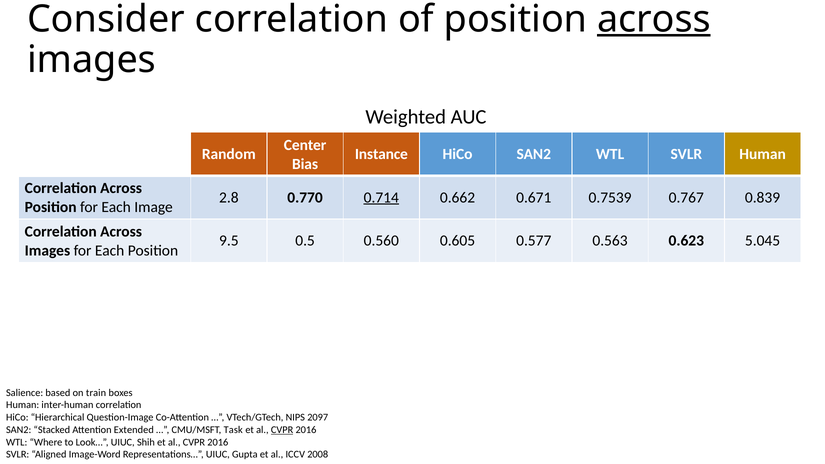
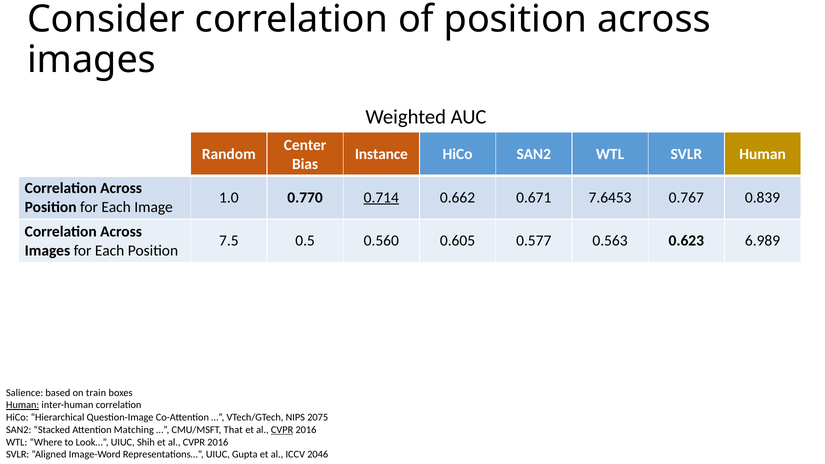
across underline: present -> none (654, 19)
2.8: 2.8 -> 1.0 (229, 198)
0.7539: 0.7539 -> 7.6453 (610, 198)
9.5: 9.5 -> 7.5 (229, 241)
5.045: 5.045 -> 6.989 (763, 241)
Human underline: none -> present (23, 405)
2097: 2097 -> 2075 (318, 418)
Extended: Extended -> Matching (134, 430)
Task: Task -> That (233, 430)
2008: 2008 -> 2046 (318, 455)
